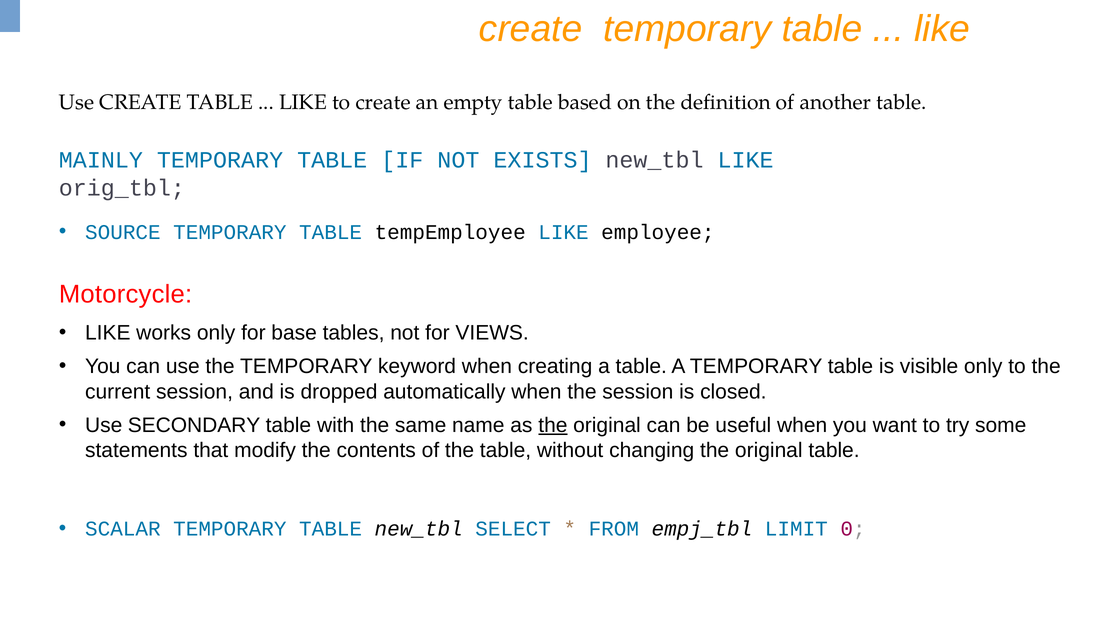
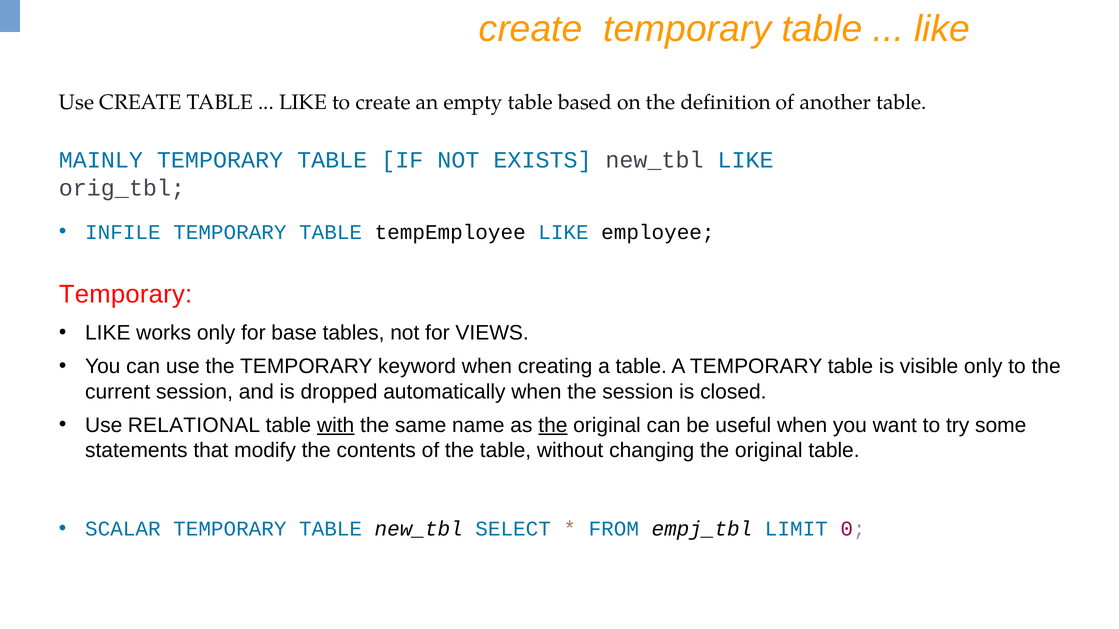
SOURCE: SOURCE -> INFILE (123, 232)
Motorcycle: Motorcycle -> Temporary (126, 294)
SECONDARY: SECONDARY -> RELATIONAL (194, 425)
with underline: none -> present (336, 425)
